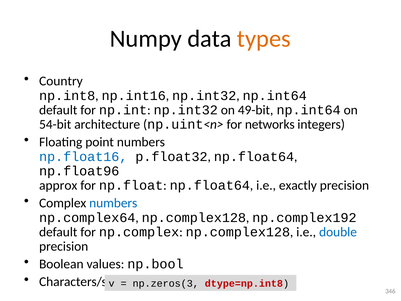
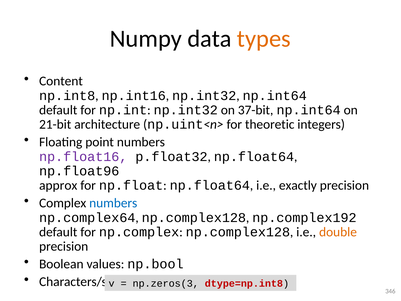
Country: Country -> Content (61, 81)
49-bit: 49-bit -> 37-bit (256, 110)
54-bit: 54-bit -> 21-bit (55, 124)
networks: networks -> theoretic (270, 124)
np.float16 colour: blue -> purple (83, 156)
double colour: blue -> orange (338, 232)
